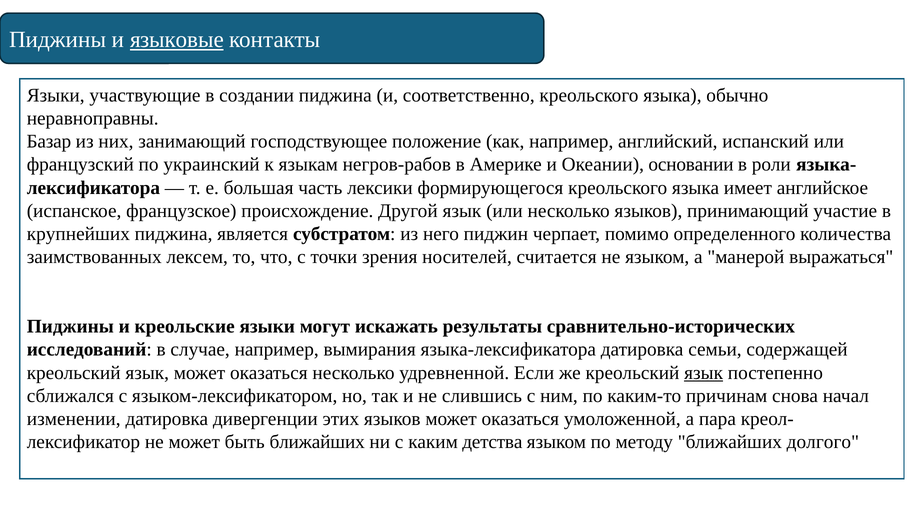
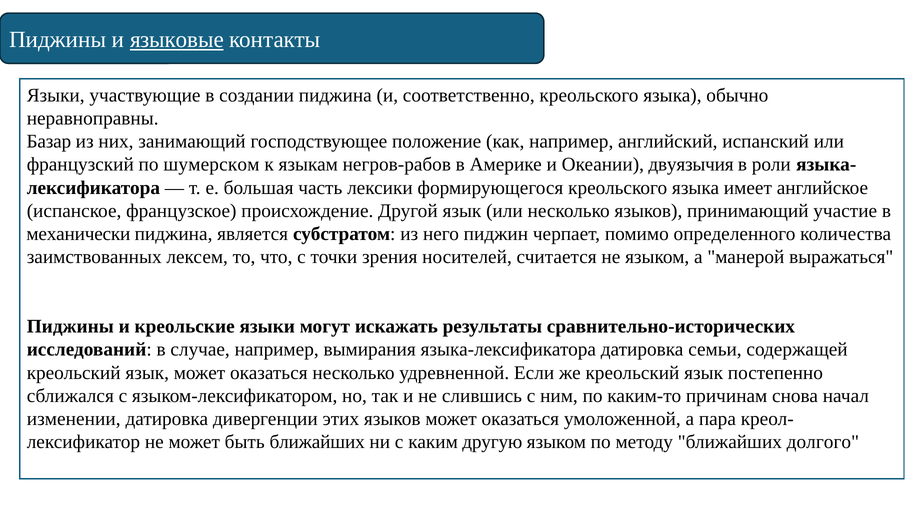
украинский: украинский -> шумерском (211, 165)
основании: основании -> двуязычия (691, 165)
крупнейших: крупнейших -> механически (78, 234)
язык underline: present -> none (704, 373)
детства: детства -> другую (492, 442)
